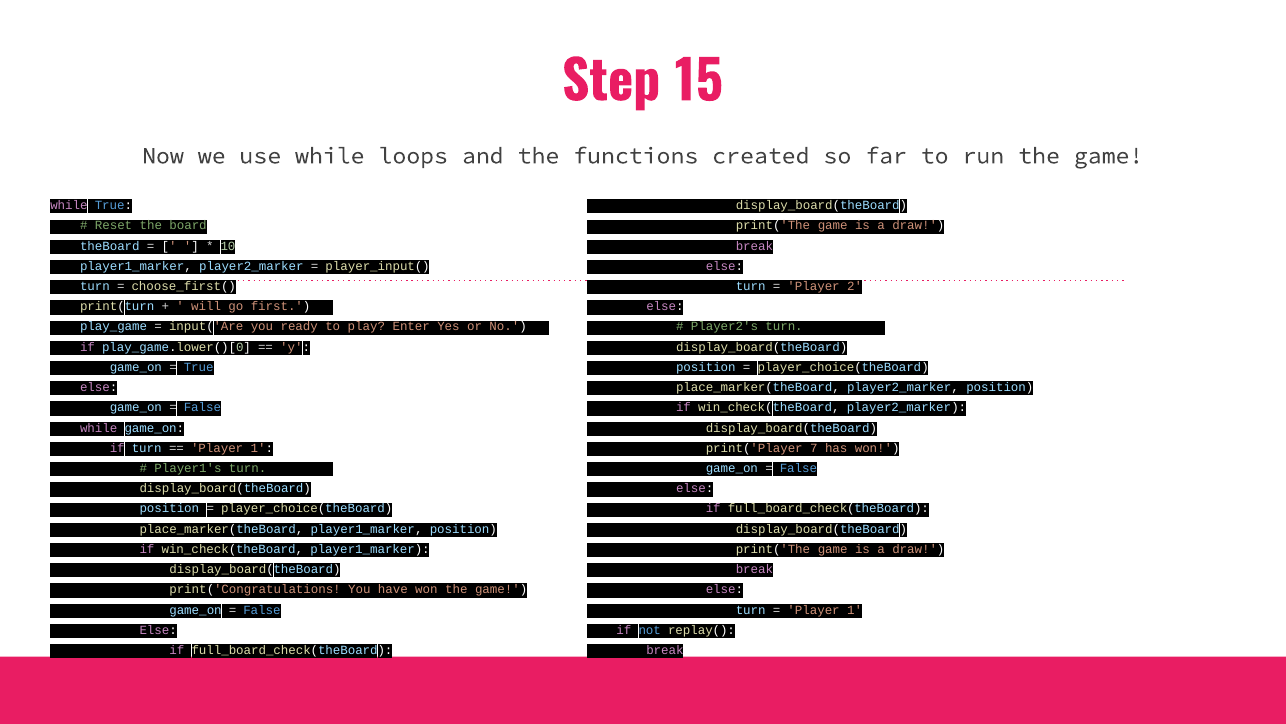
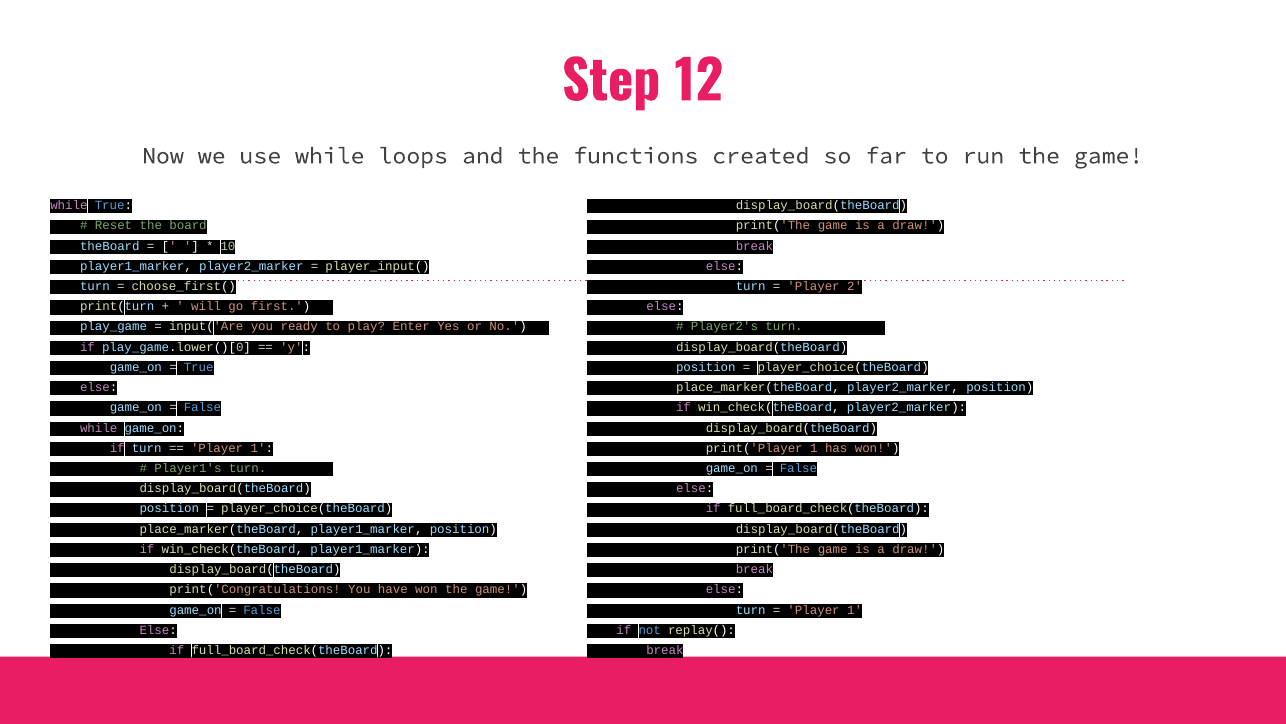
15: 15 -> 12 (699, 83)
print('Player 7: 7 -> 1 (814, 448)
